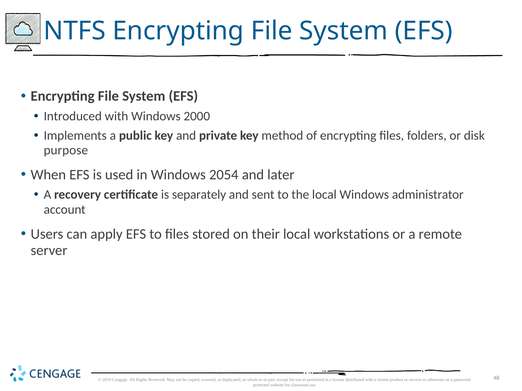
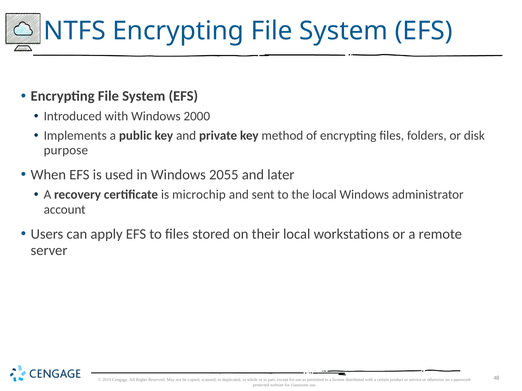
2054: 2054 -> 2055 (224, 175)
separately: separately -> microchip (199, 195)
